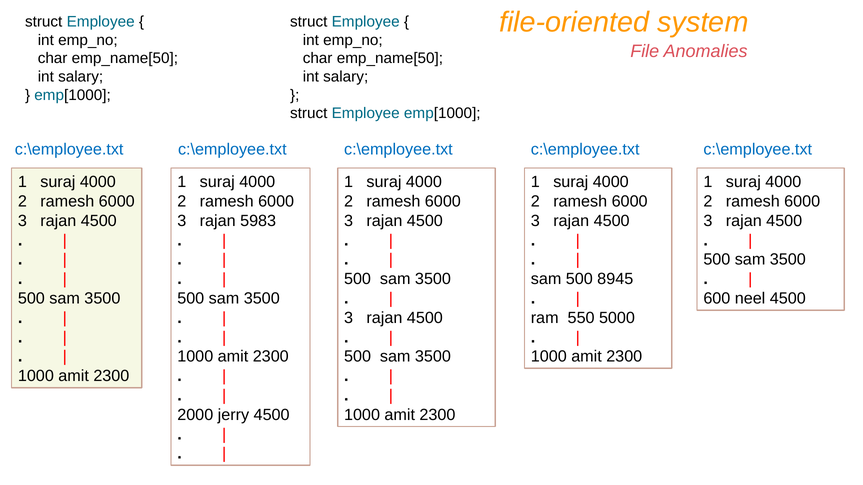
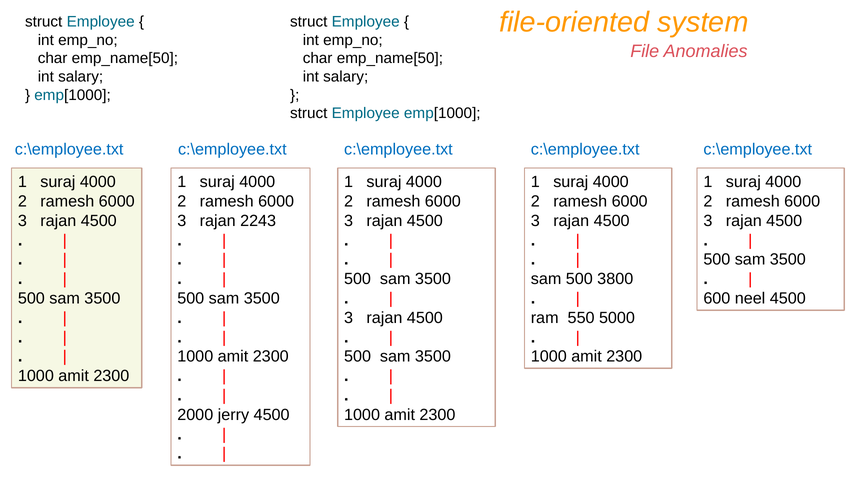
5983: 5983 -> 2243 (258, 221)
8945: 8945 -> 3800 (615, 279)
